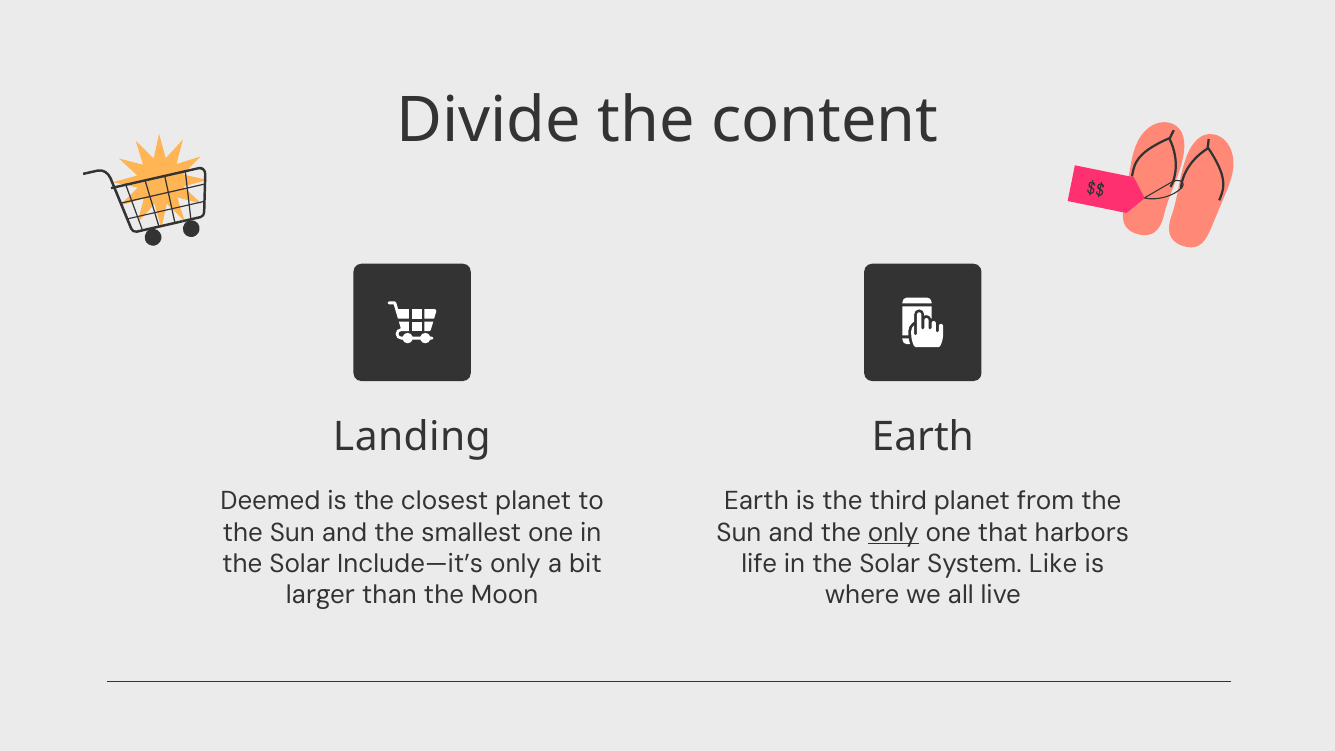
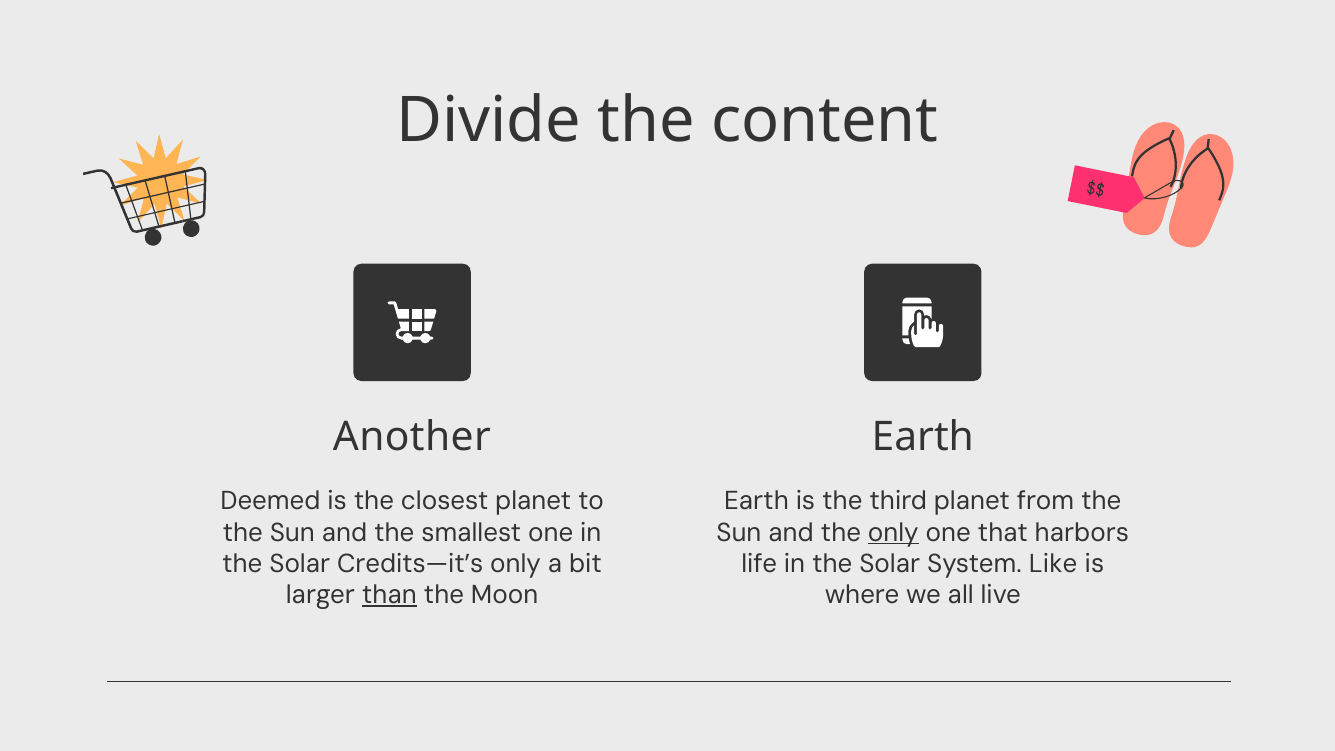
Landing: Landing -> Another (412, 437)
Include—it’s: Include—it’s -> Credits—it’s (410, 564)
than underline: none -> present (389, 595)
